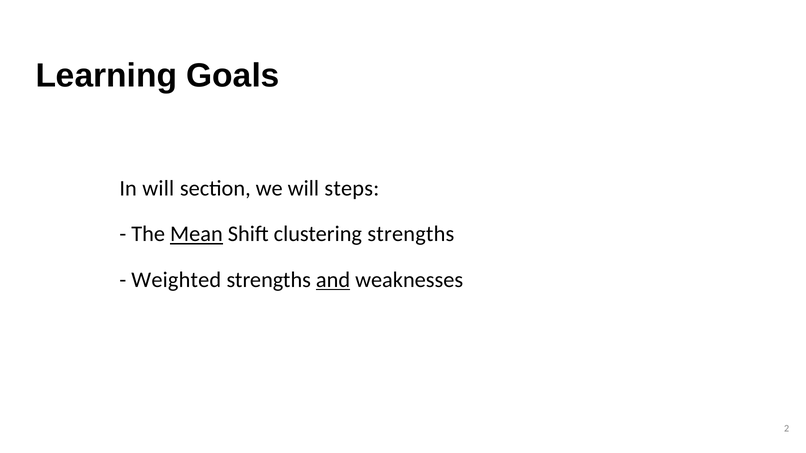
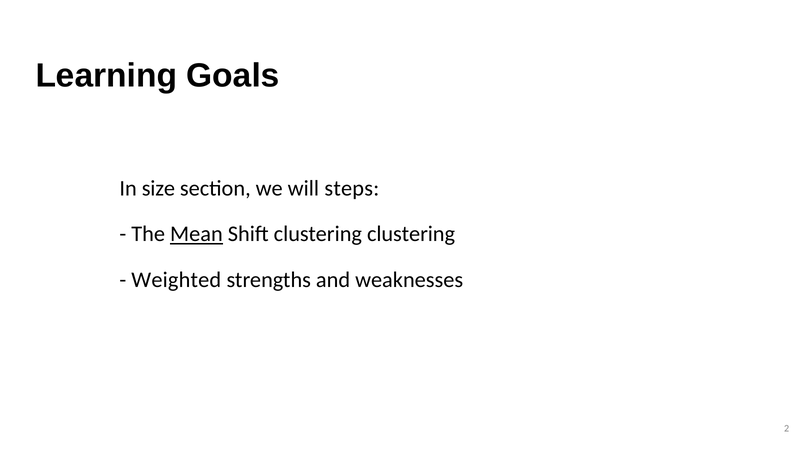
In will: will -> size (158, 188)
clustering strengths: strengths -> clustering (411, 234)
and underline: present -> none (333, 280)
